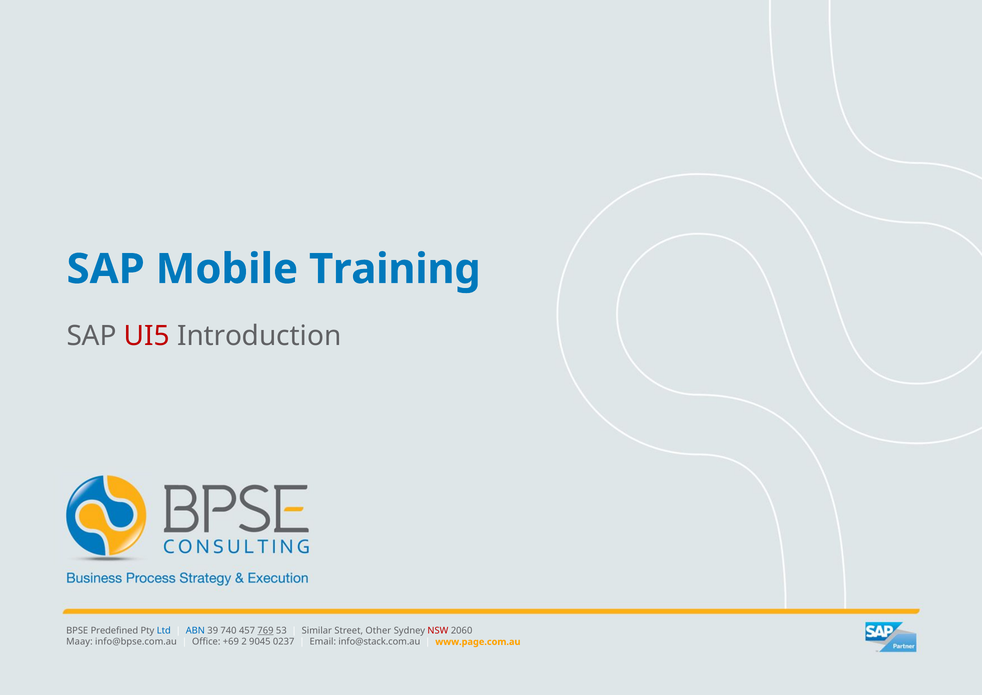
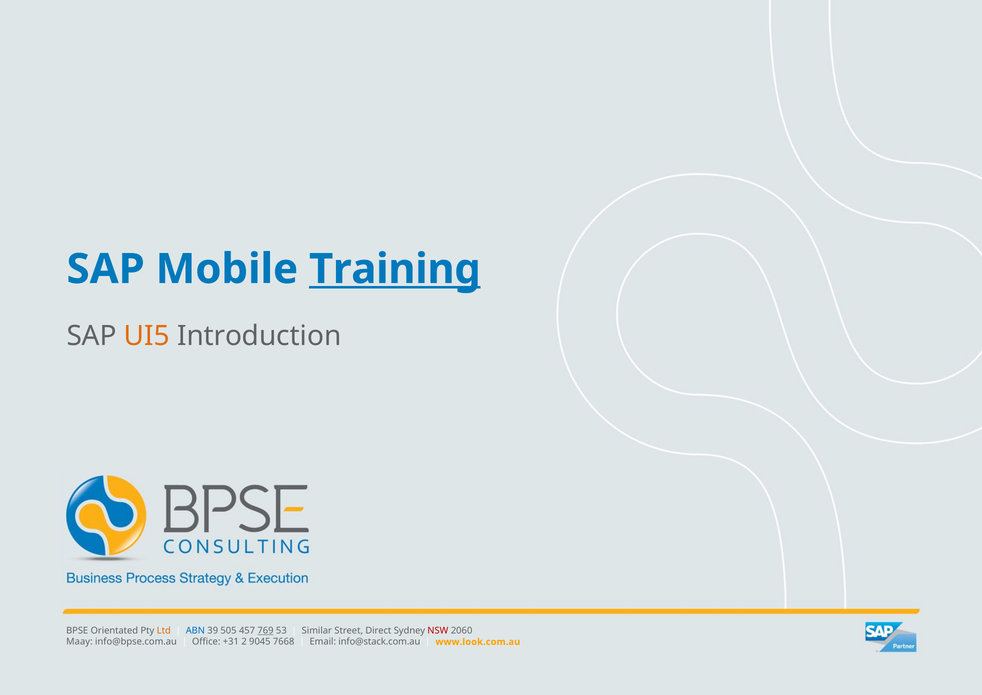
Training underline: none -> present (395, 269)
UI5 colour: red -> orange (147, 336)
Predefined: Predefined -> Orientated (114, 630)
Ltd colour: blue -> orange (164, 630)
740: 740 -> 505 (228, 630)
Other: Other -> Direct (378, 630)
+69: +69 -> +31 (231, 642)
0237: 0237 -> 7668 (284, 642)
www.page.com.au: www.page.com.au -> www.look.com.au (478, 642)
